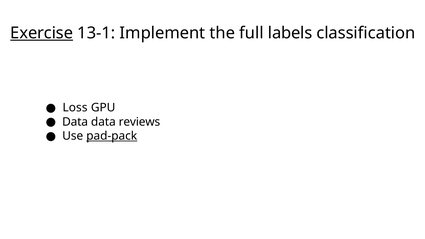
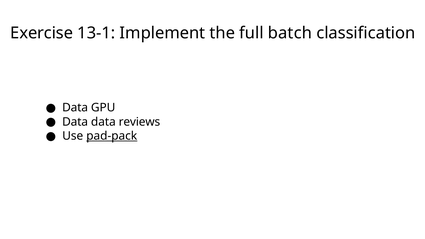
Exercise underline: present -> none (42, 33)
labels: labels -> batch (290, 33)
Loss: Loss -> Data (75, 108)
